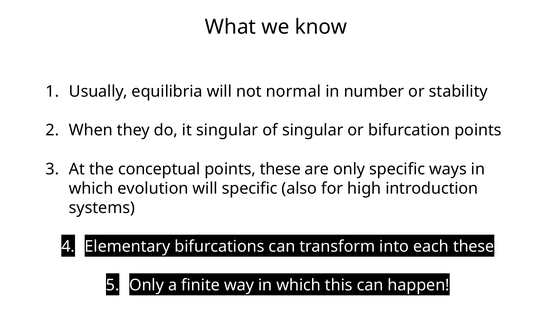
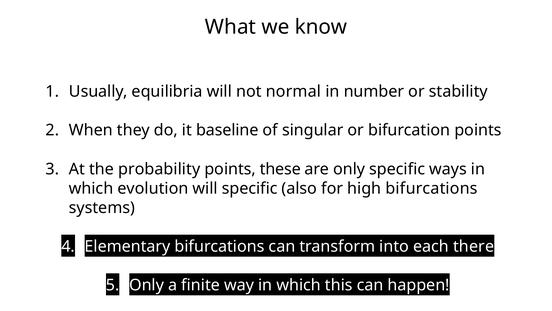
it singular: singular -> baseline (227, 130)
conceptual: conceptual -> probability (159, 169)
high introduction: introduction -> bifurcations (432, 188)
each these: these -> there (474, 246)
